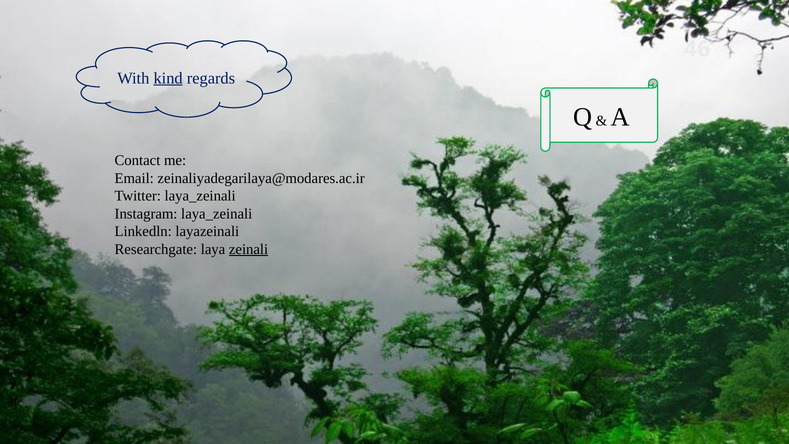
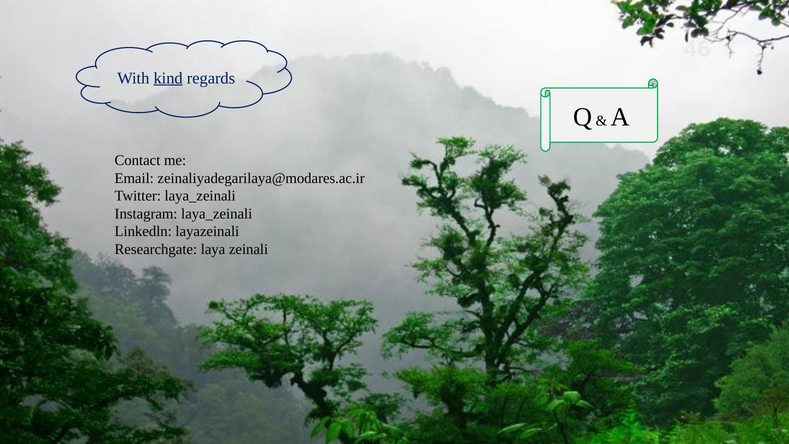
zeinali underline: present -> none (249, 249)
